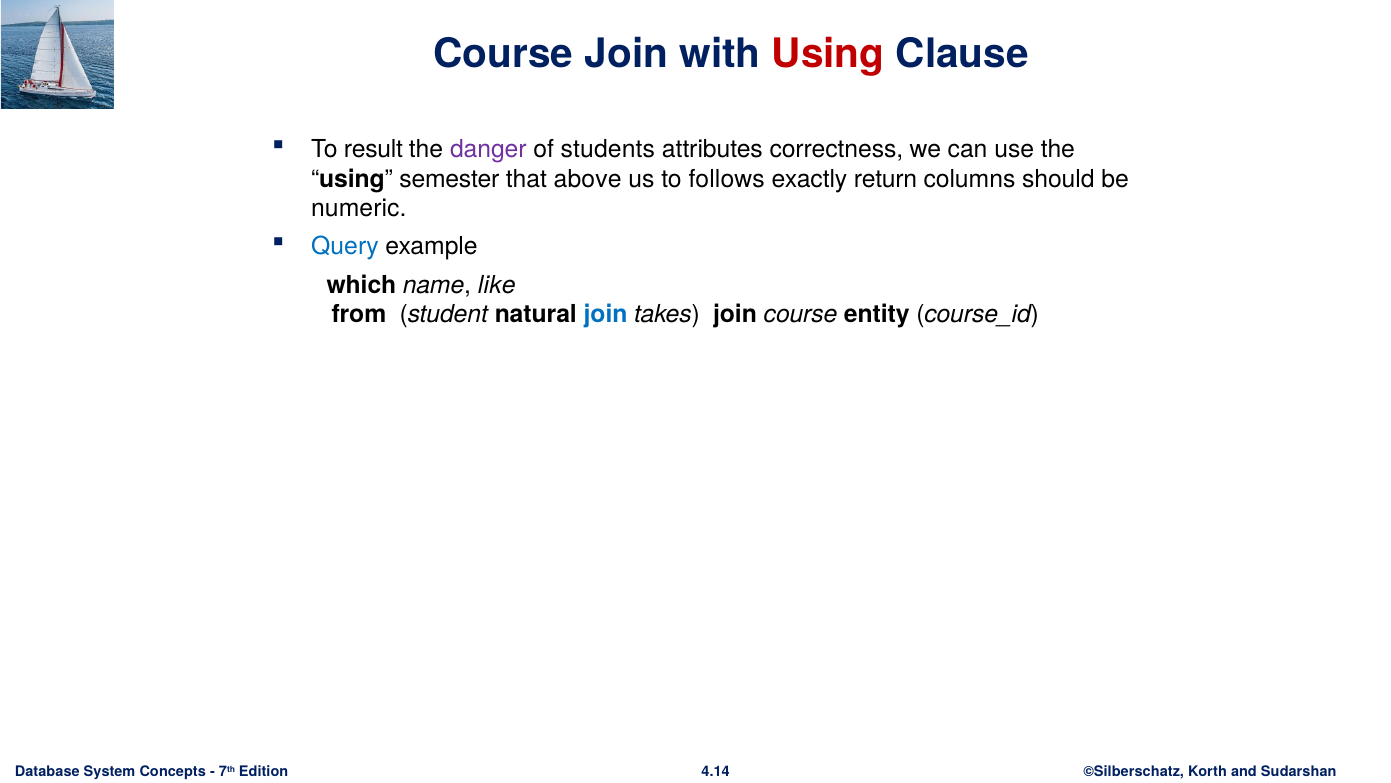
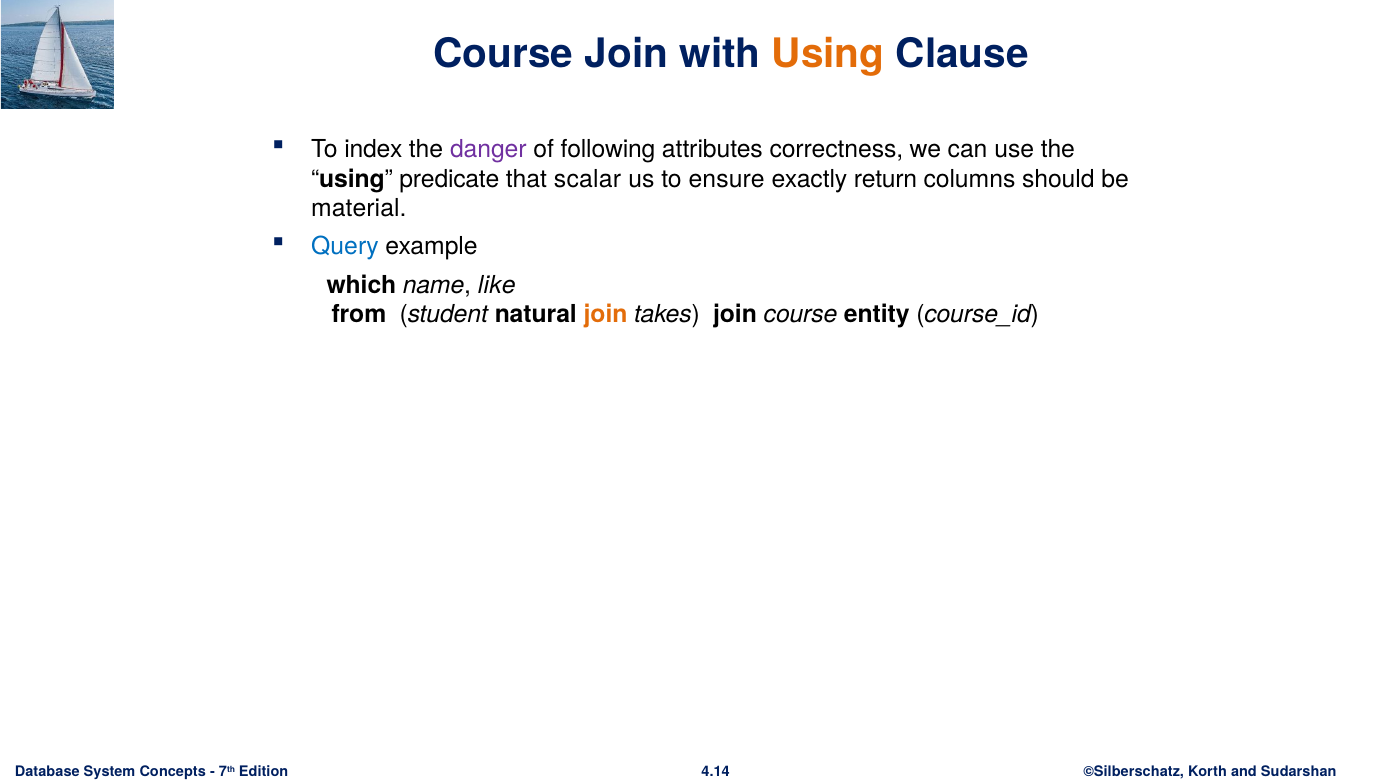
Using colour: red -> orange (828, 54)
result: result -> index (373, 149)
students: students -> following (608, 149)
semester: semester -> predicate (449, 179)
above: above -> scalar (588, 179)
follows: follows -> ensure (727, 179)
numeric: numeric -> material (359, 208)
join colour: blue -> orange (606, 314)
